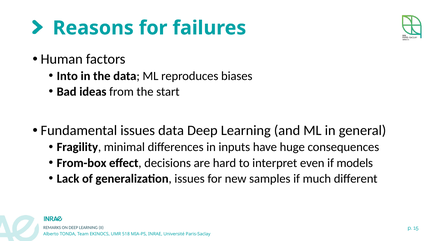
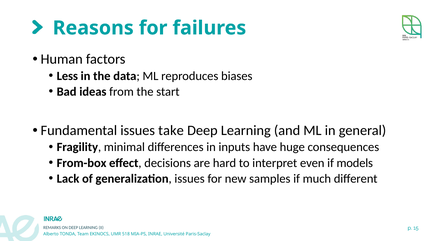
Into: Into -> Less (67, 76)
issues data: data -> take (171, 130)
